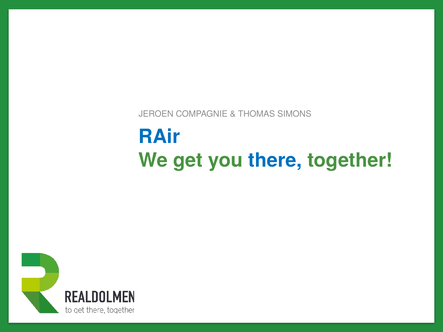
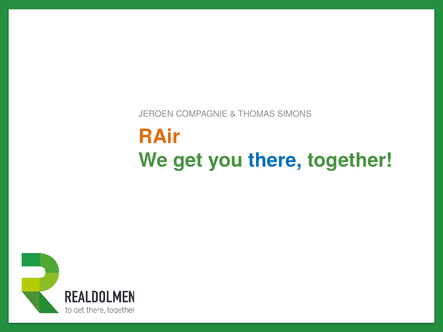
RAir colour: blue -> orange (159, 137)
